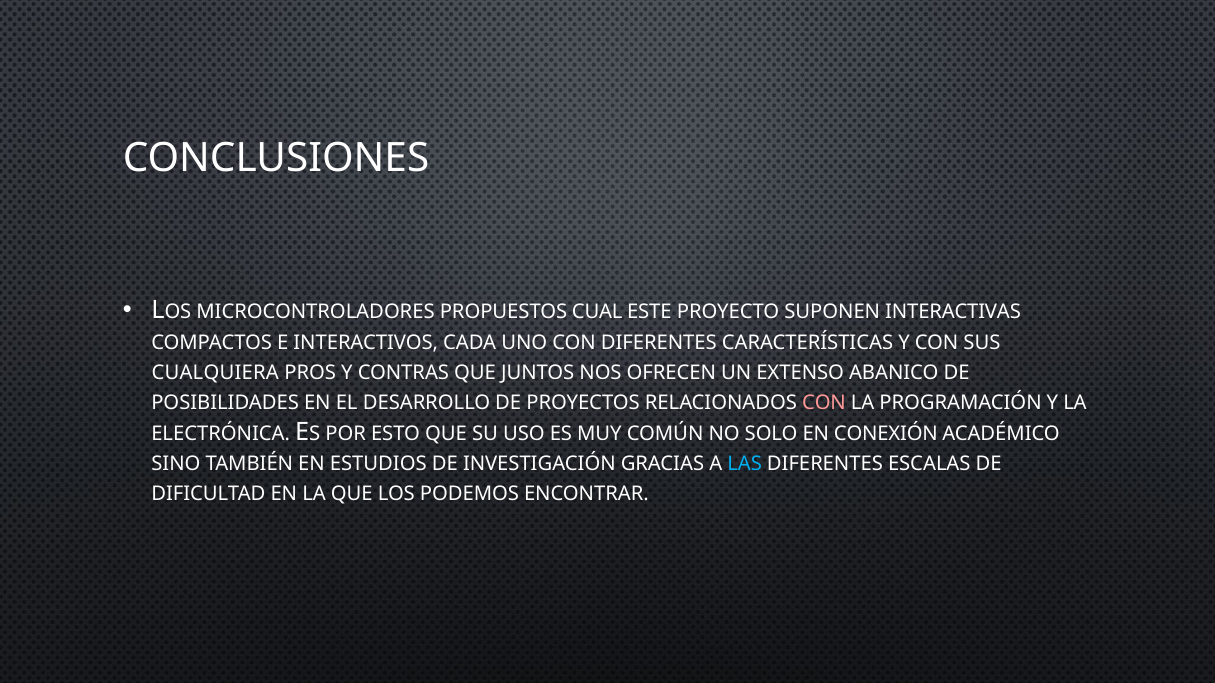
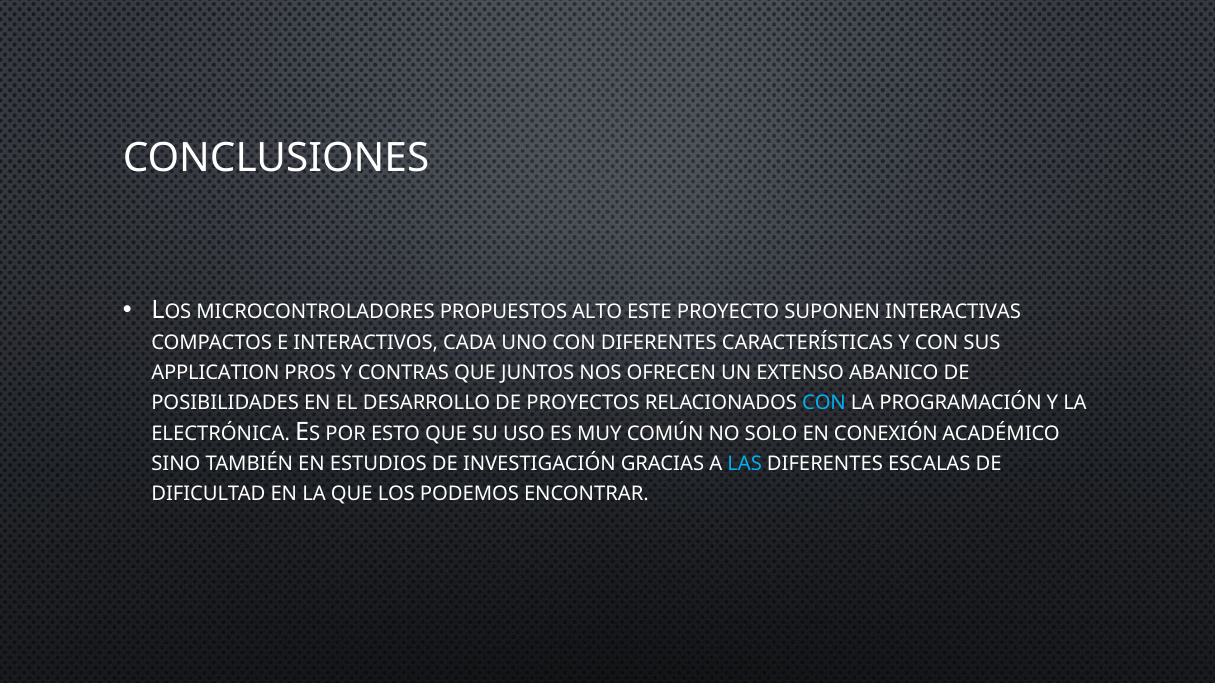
CUAL: CUAL -> ALTO (597, 312)
CUALQUIERA: CUALQUIERA -> APPLICATION (215, 373)
CON colour: pink -> light blue (824, 403)
